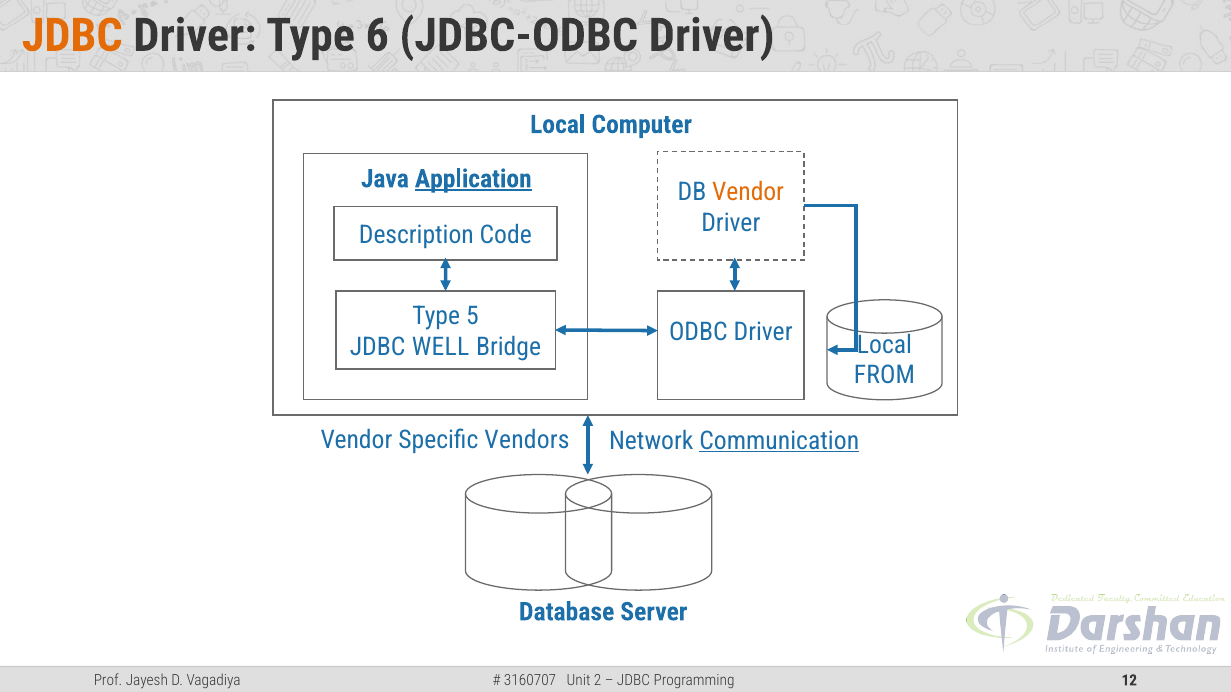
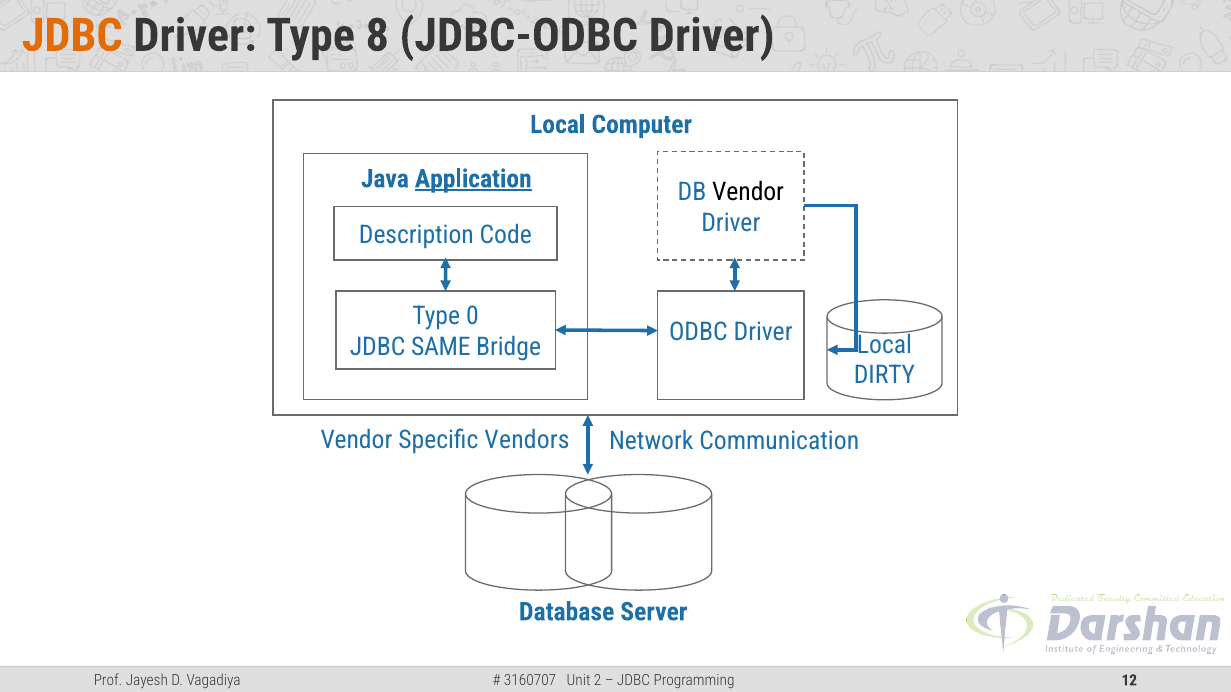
6: 6 -> 8 (377, 36)
Vendor colour: orange -> black (748, 192)
5: 5 -> 0 (472, 317)
WELL: WELL -> SAME (441, 347)
FROM: FROM -> DIRTY (885, 376)
Communication underline: present -> none (779, 441)
